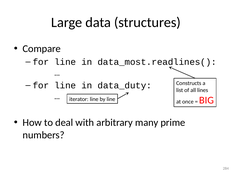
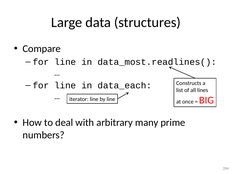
data_duty: data_duty -> data_each (125, 85)
